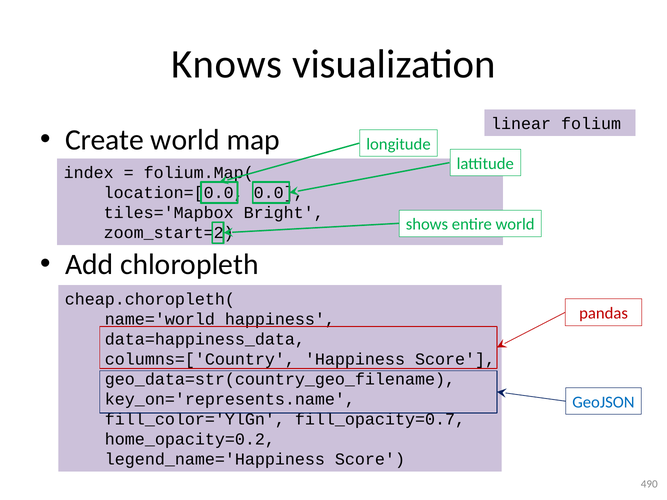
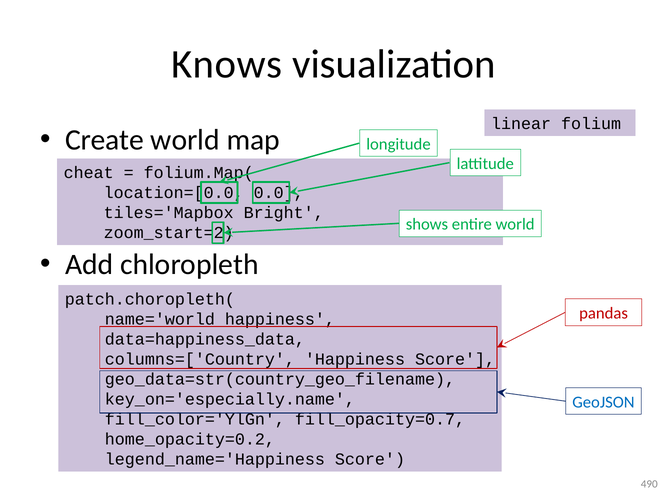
index: index -> cheat (89, 173)
cheap.choropleth(: cheap.choropleth( -> patch.choropleth( (150, 300)
key_on='represents.name: key_on='represents.name -> key_on='especially.name (230, 400)
